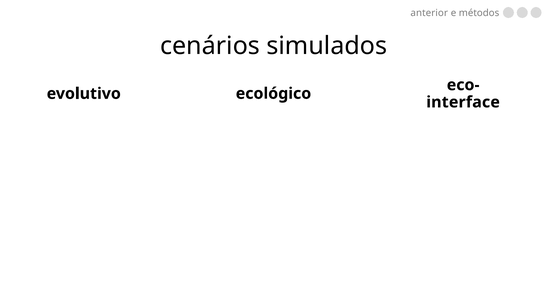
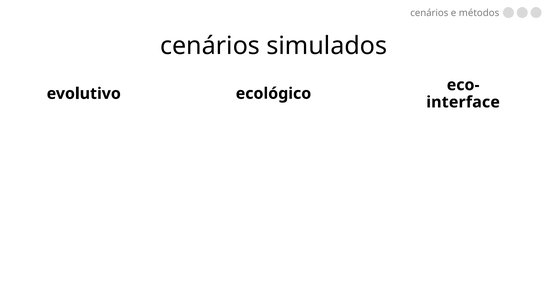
anterior: anterior -> cenários (429, 13)
